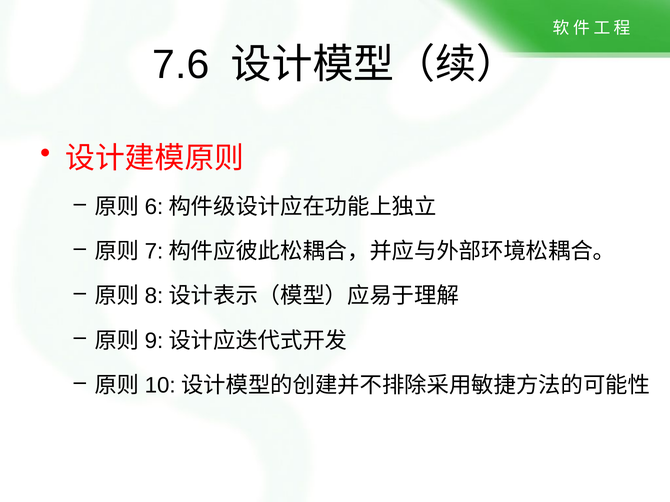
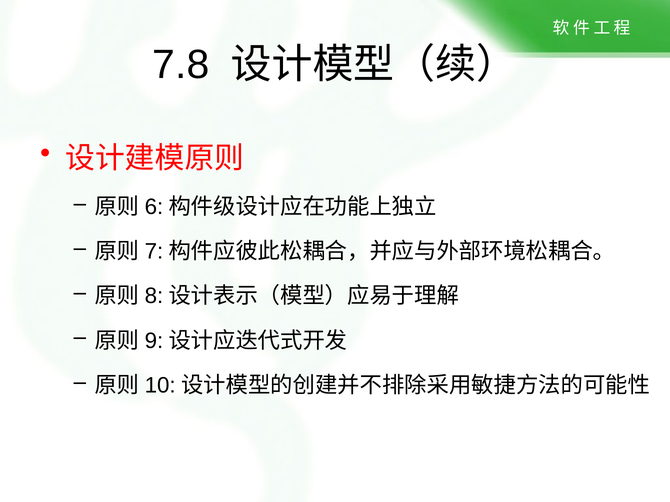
7.6: 7.6 -> 7.8 (181, 65)
